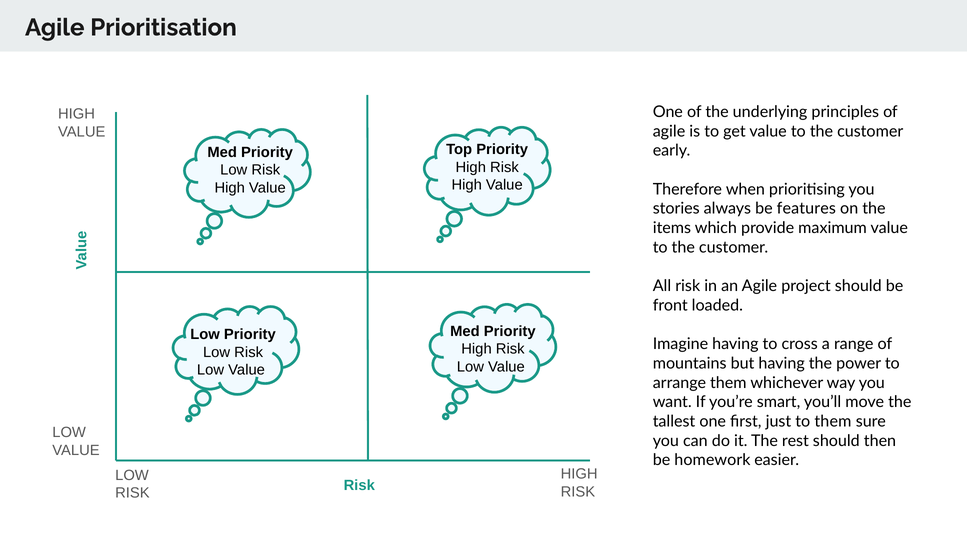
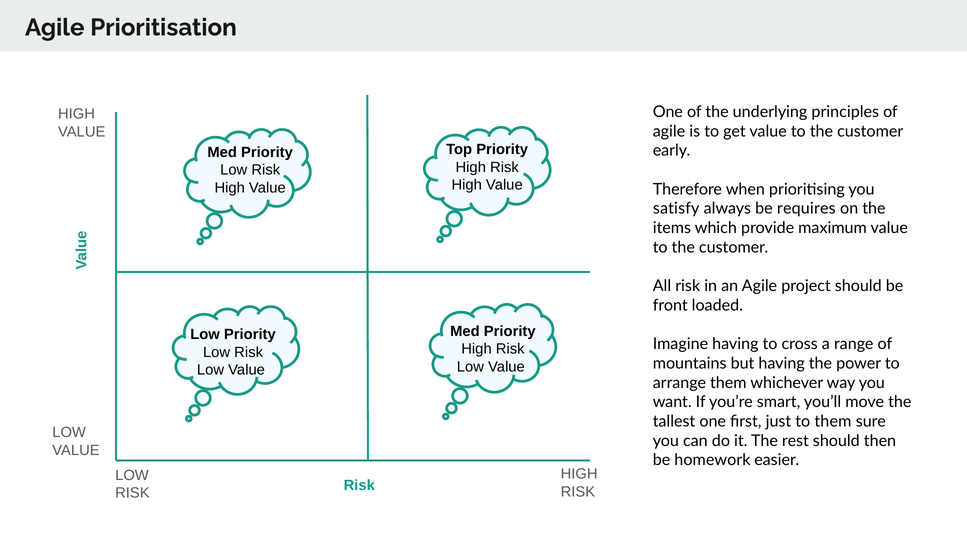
stories: stories -> satisfy (676, 209)
features: features -> requires (806, 209)
